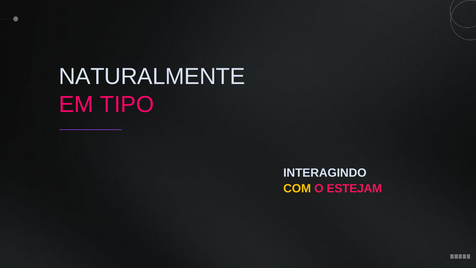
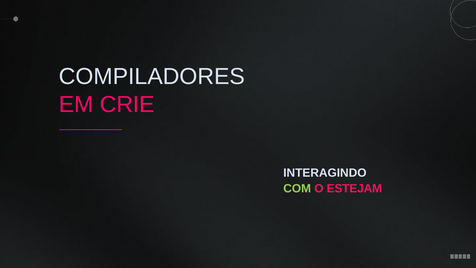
NATURALMENTE: NATURALMENTE -> COMPILADORES (152, 77)
TIPO: TIPO -> CRIE (127, 104)
COM colour: yellow -> light green (297, 188)
